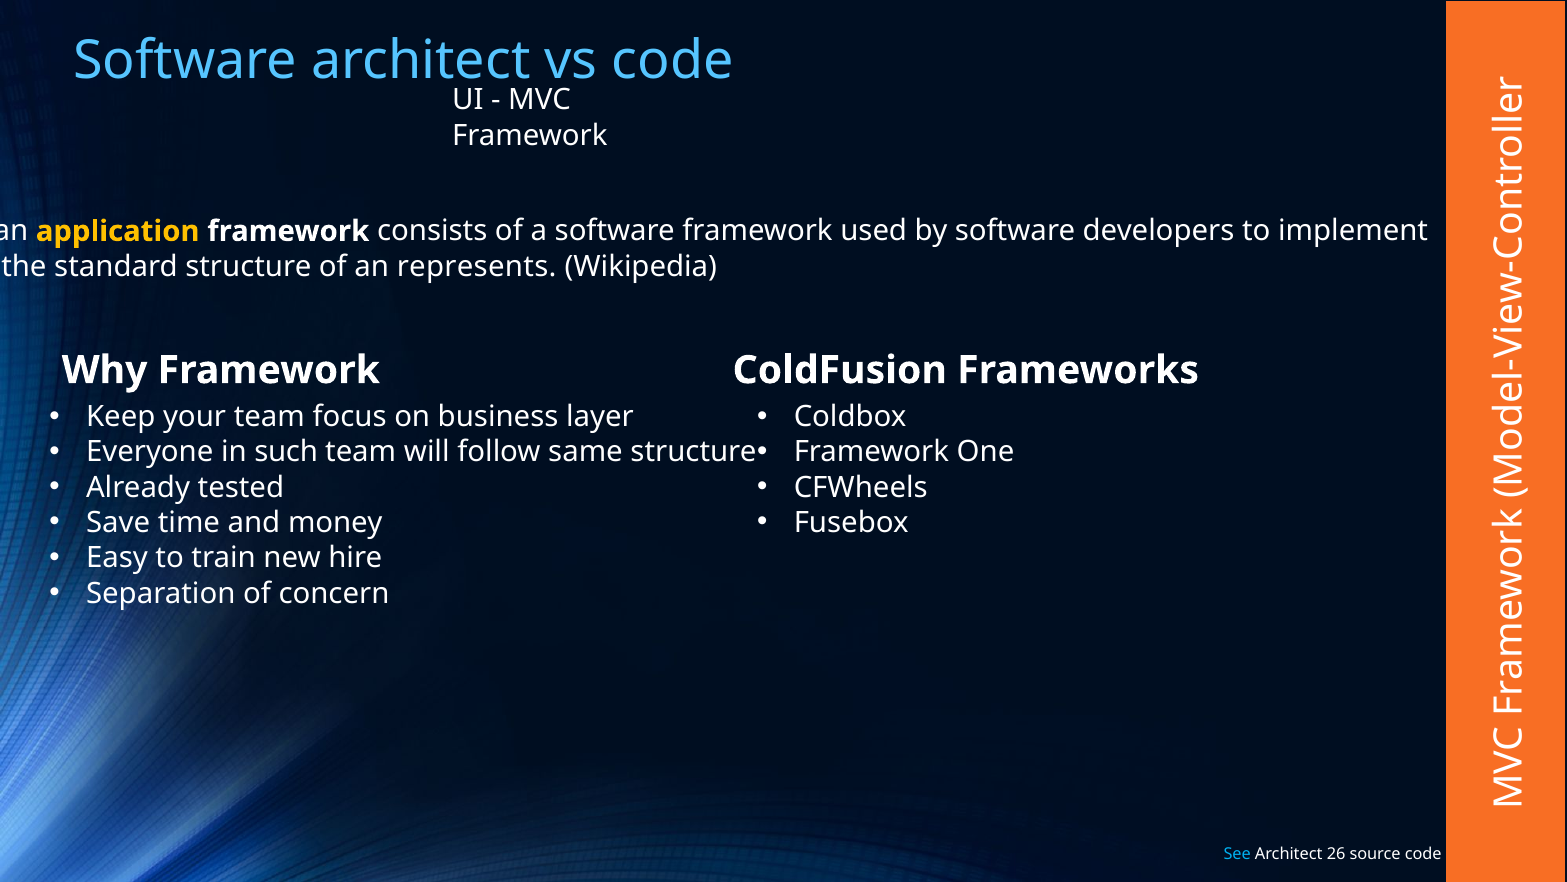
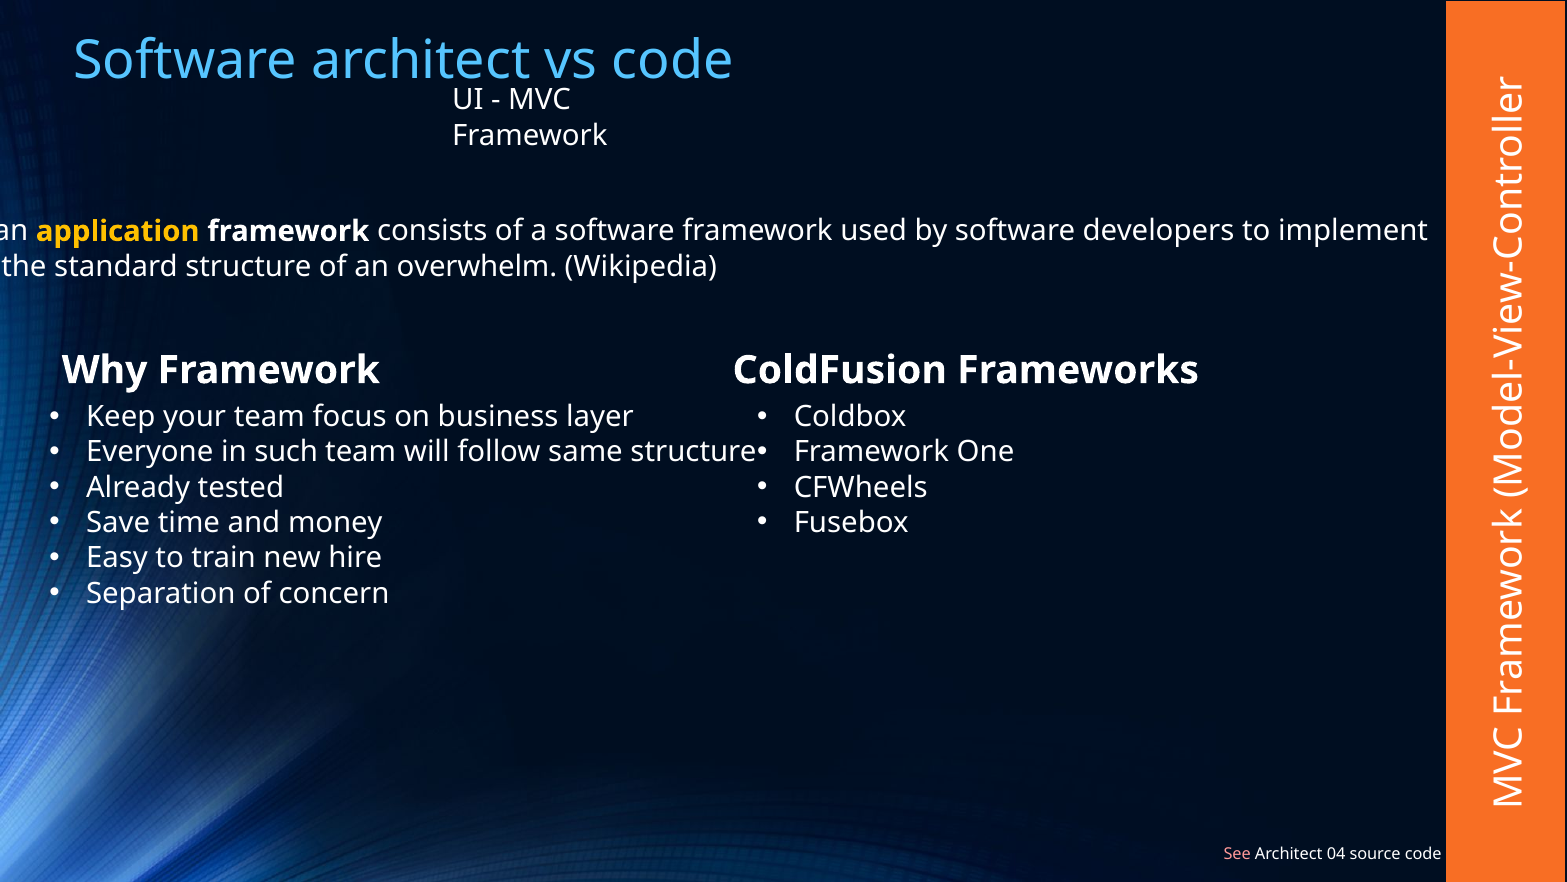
represents: represents -> overwhelm (477, 266)
See colour: light blue -> pink (1237, 853)
26: 26 -> 04 (1336, 853)
